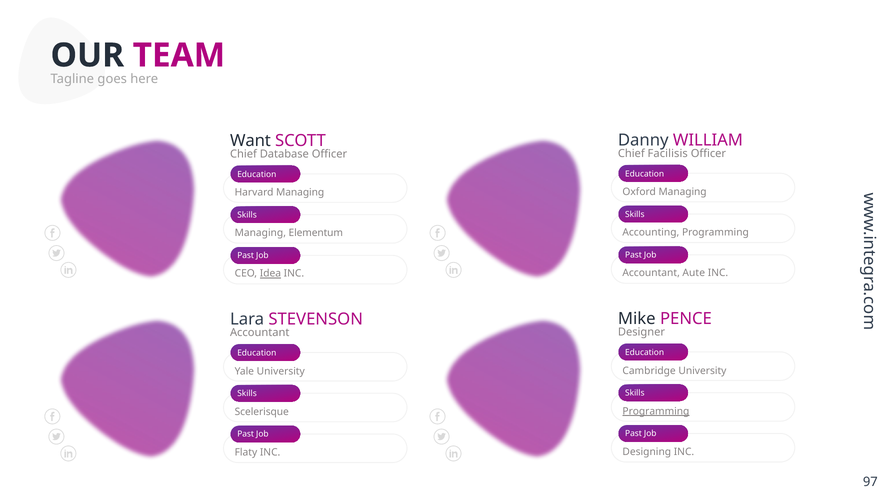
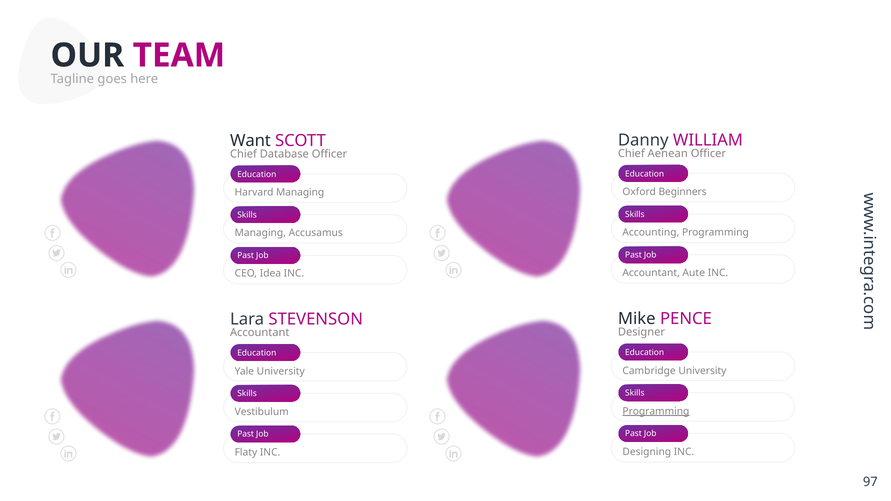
Facilisis: Facilisis -> Aenean (668, 154)
Oxford Managing: Managing -> Beginners (683, 192)
Elementum: Elementum -> Accusamus (316, 233)
Idea underline: present -> none (270, 274)
Scelerisque: Scelerisque -> Vestibulum (262, 412)
